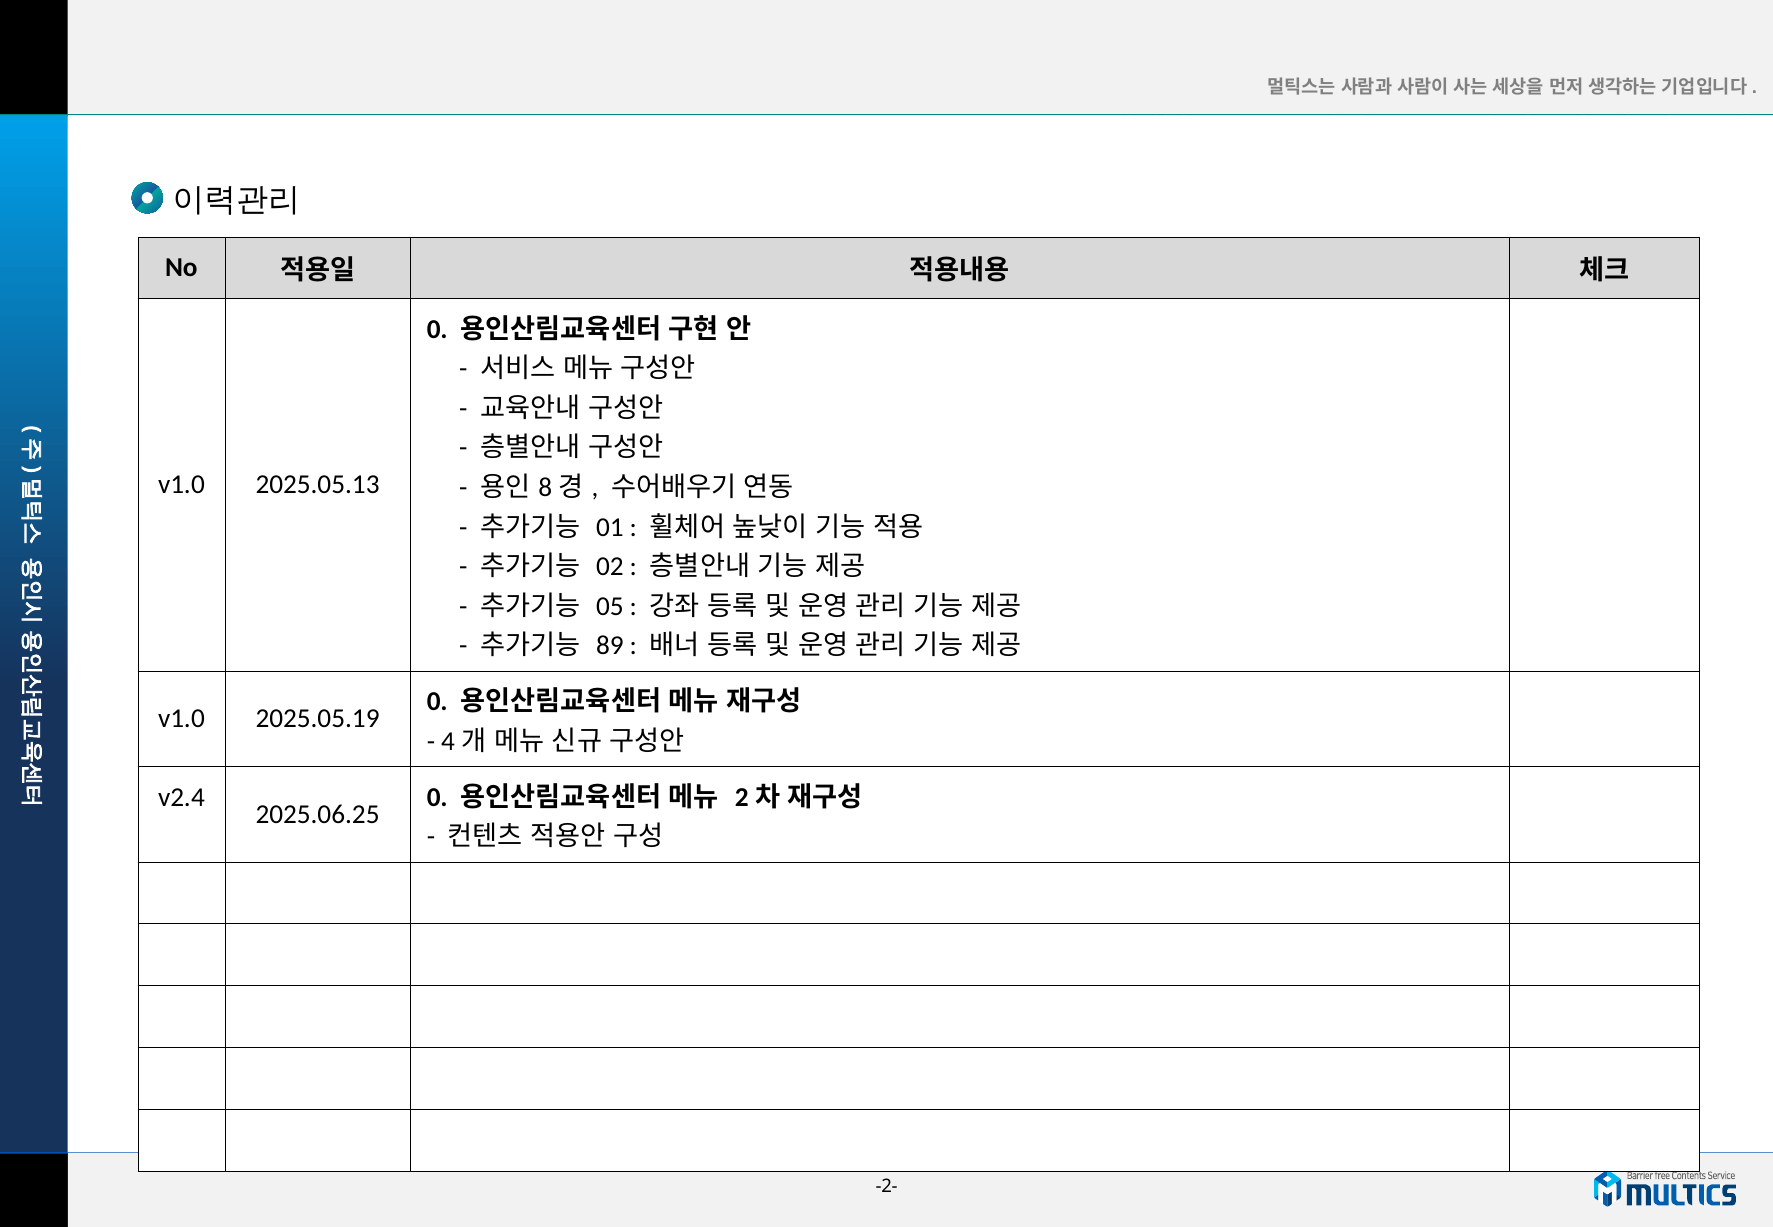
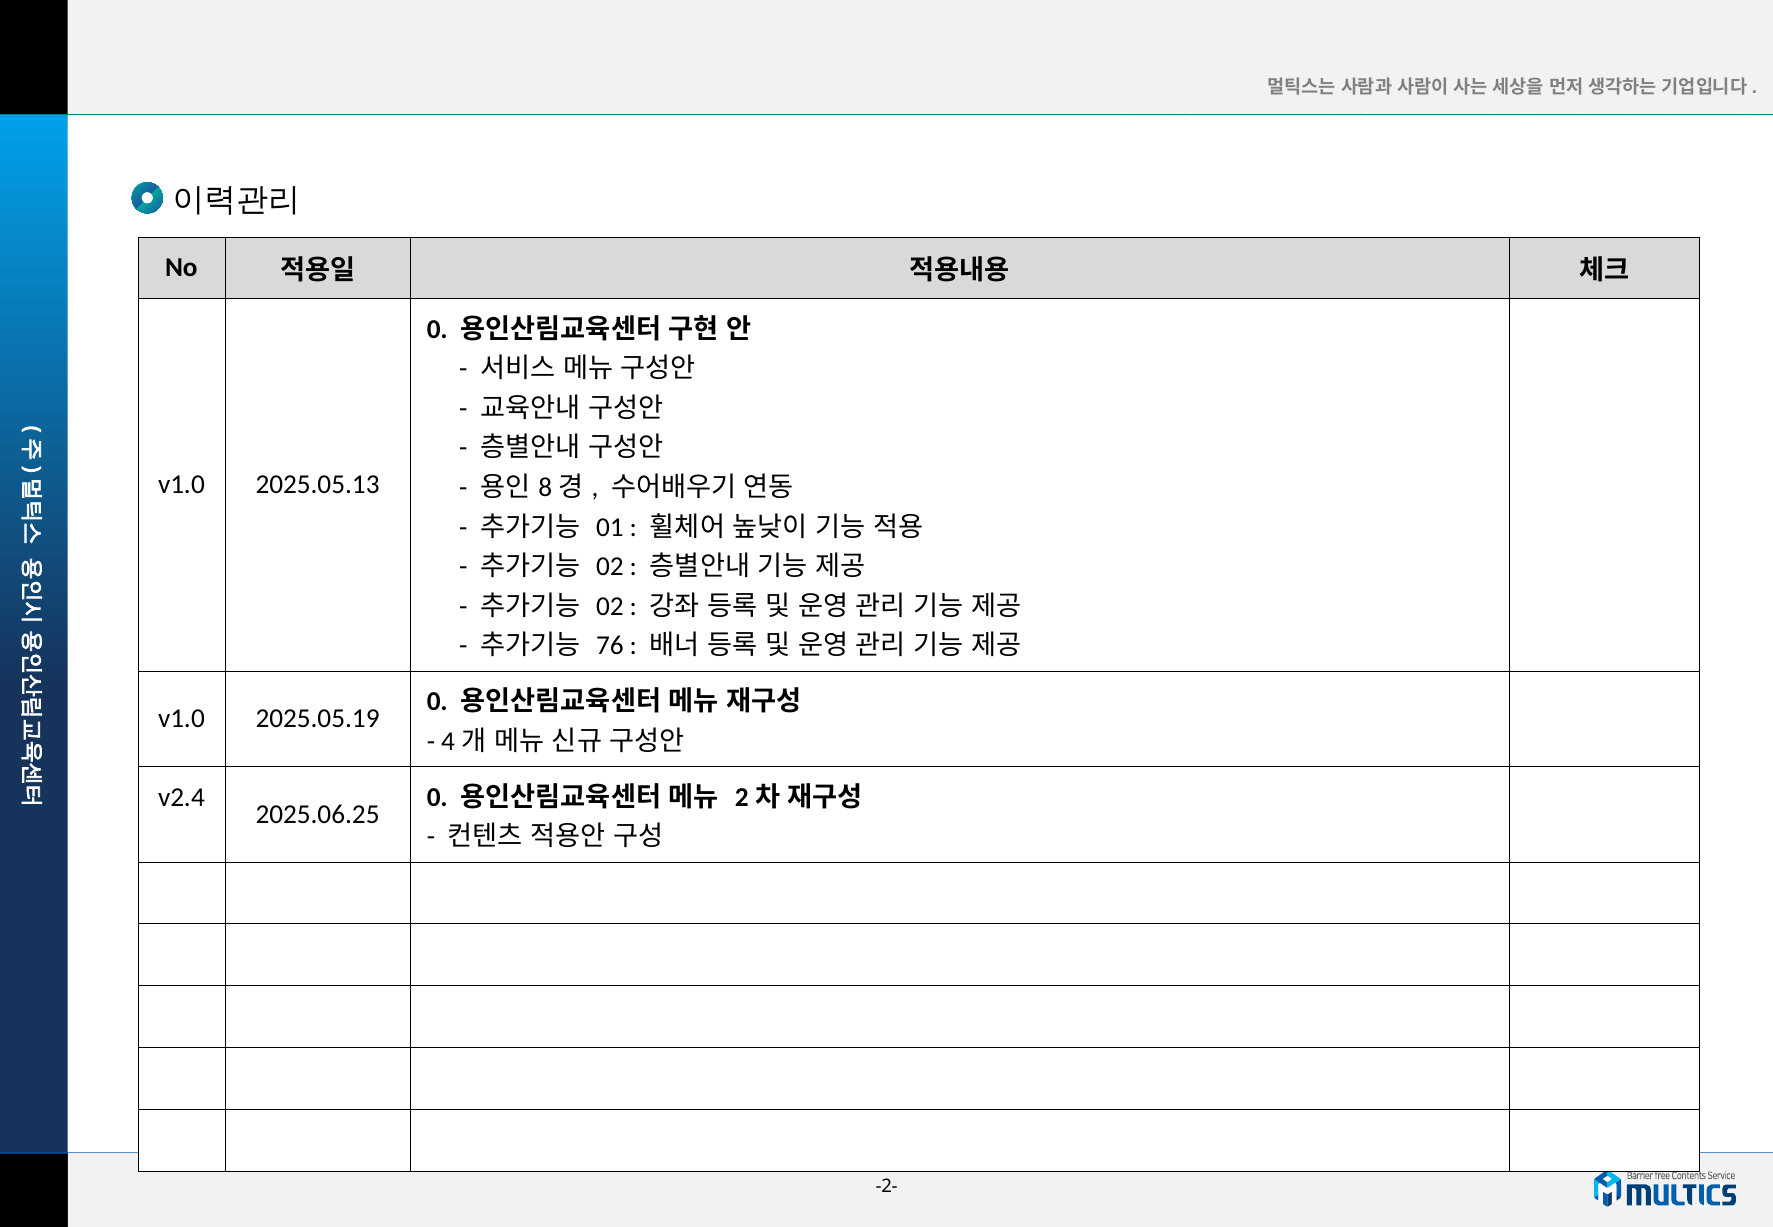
05: 05 -> 02 (610, 606)
89: 89 -> 76 (610, 646)
